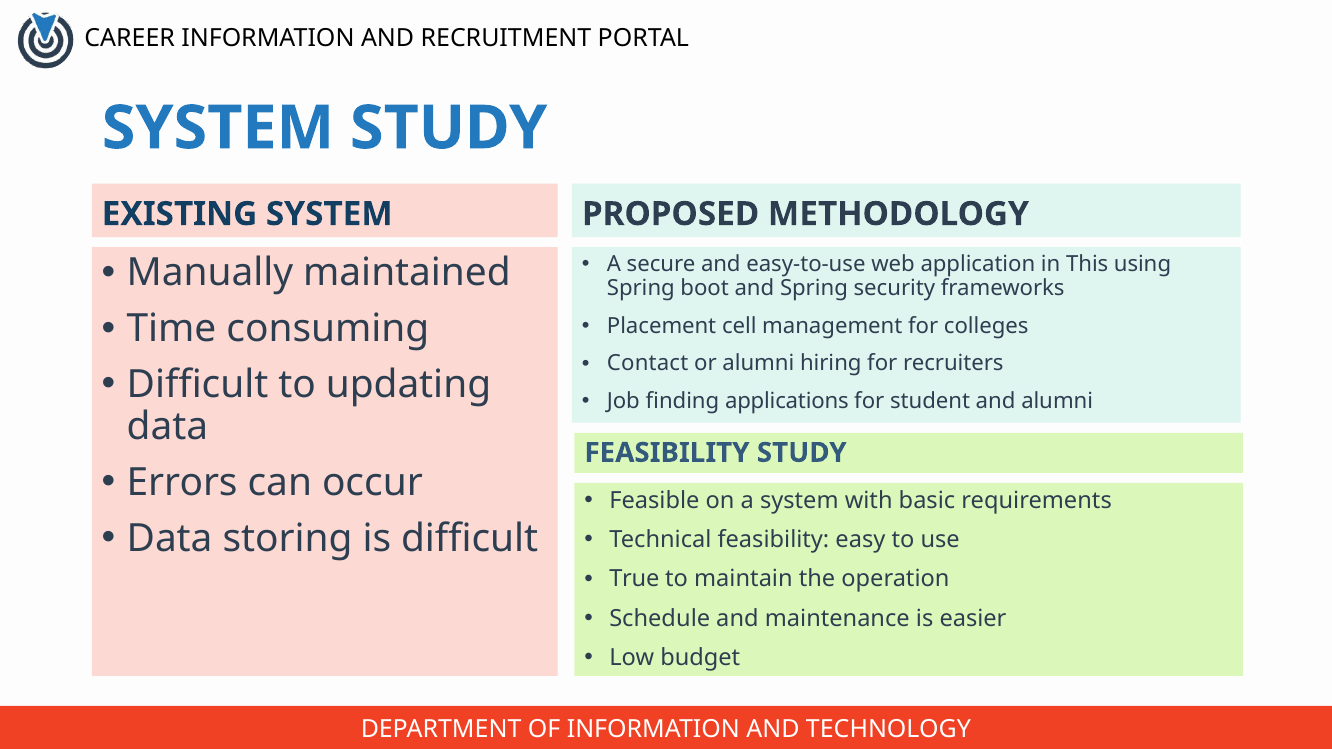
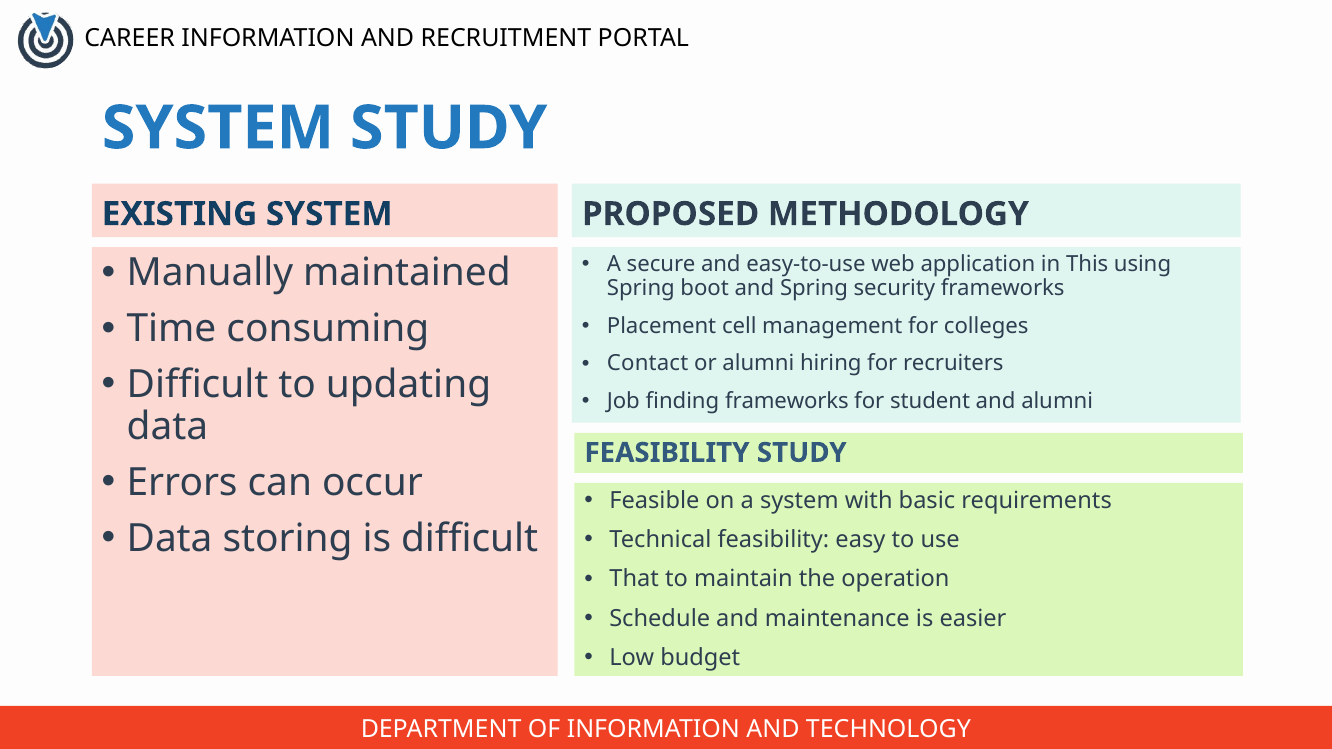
finding applications: applications -> frameworks (787, 402)
True: True -> That (634, 579)
